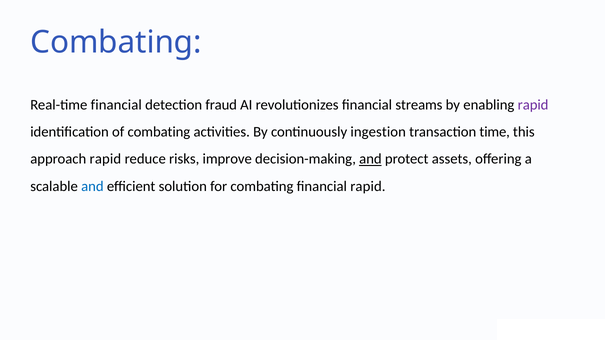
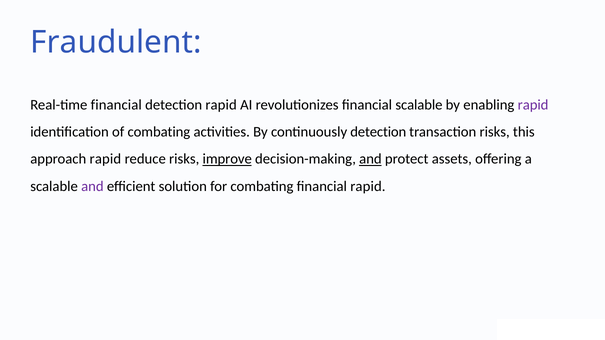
Combating: Combating -> Fraudulent (116, 42)
detection fraud: fraud -> rapid (221, 105)
financial streams: streams -> scalable (419, 105)
continuously ingestion: ingestion -> detection (378, 132)
transaction time: time -> risks (495, 132)
improve underline: none -> present (227, 159)
and colour: blue -> purple (92, 186)
